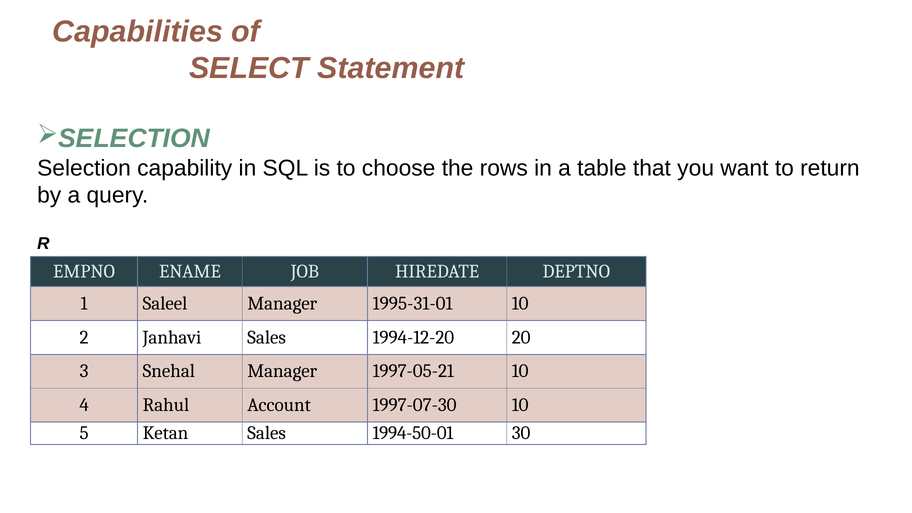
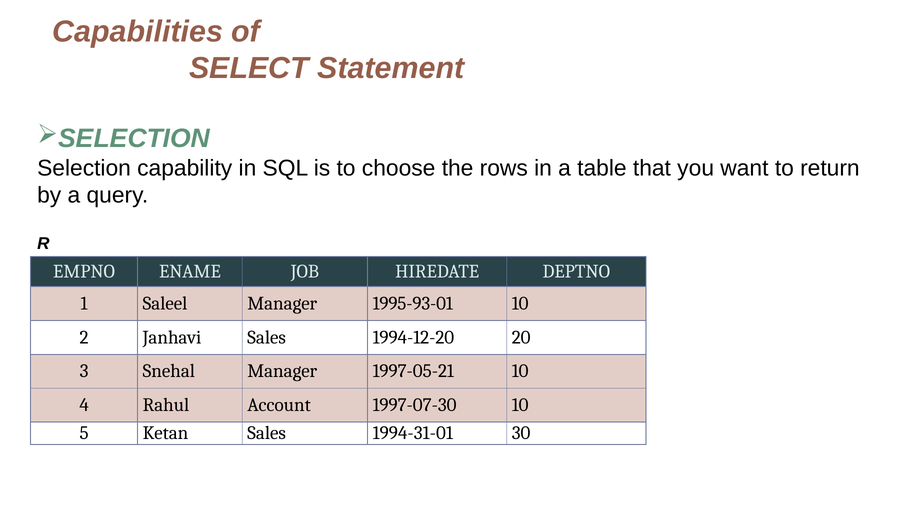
1995-31-01: 1995-31-01 -> 1995-93-01 (413, 303)
1994-50-01: 1994-50-01 -> 1994-31-01 (413, 433)
